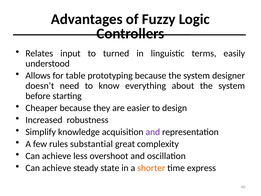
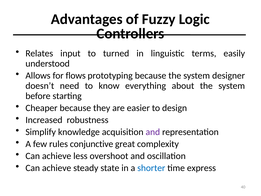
table: table -> flows (76, 75)
substantial: substantial -> conjunctive (92, 144)
shorter colour: orange -> blue (151, 168)
